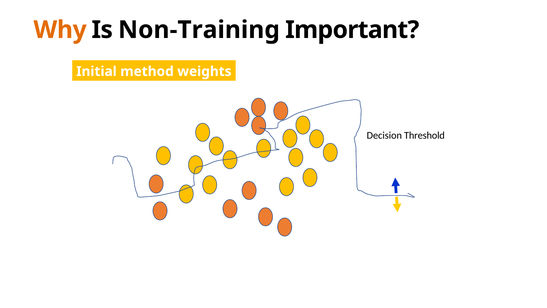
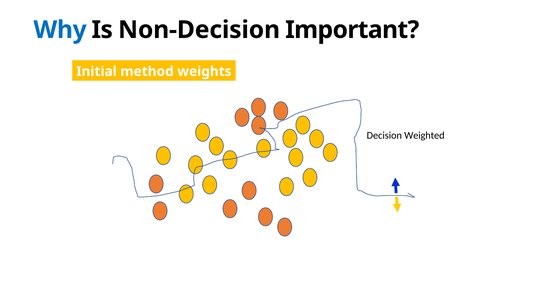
Why colour: orange -> blue (60, 30)
Non-Training: Non-Training -> Non-Decision (199, 30)
Threshold: Threshold -> Weighted (424, 135)
